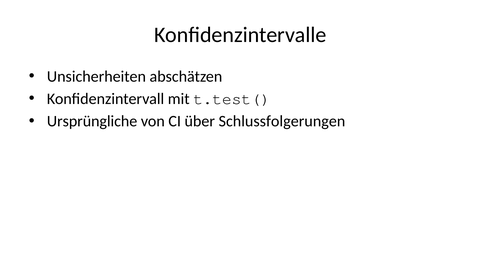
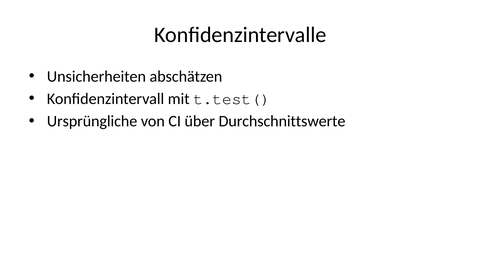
Schlussfolgerungen: Schlussfolgerungen -> Durchschnittswerte (282, 121)
